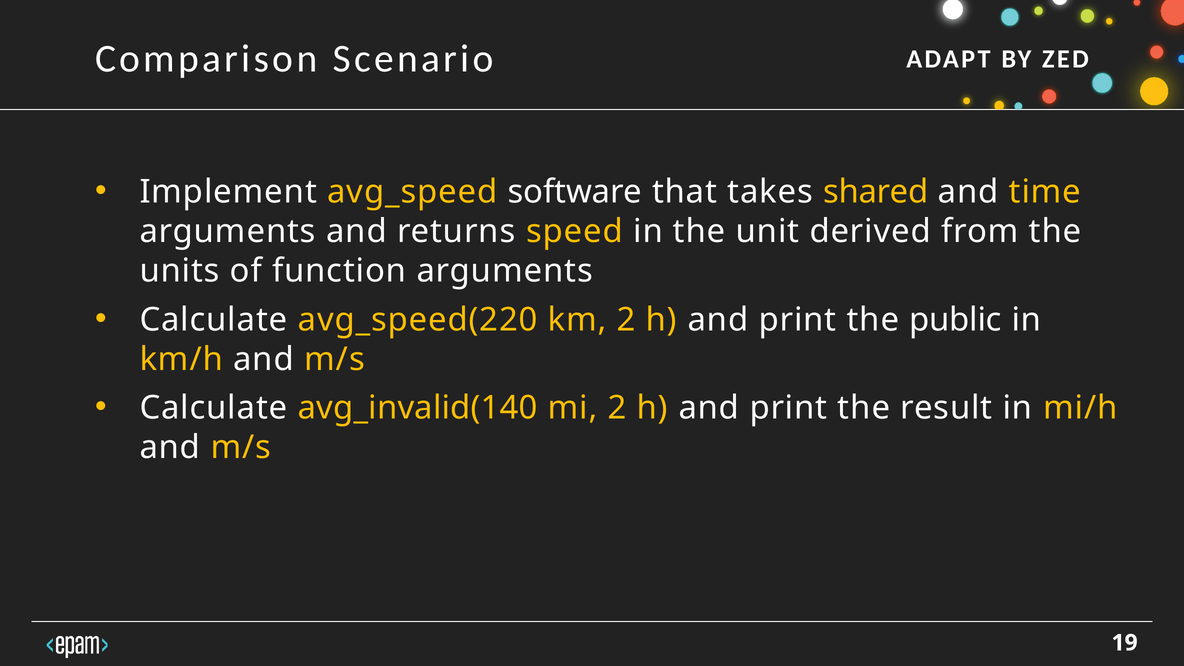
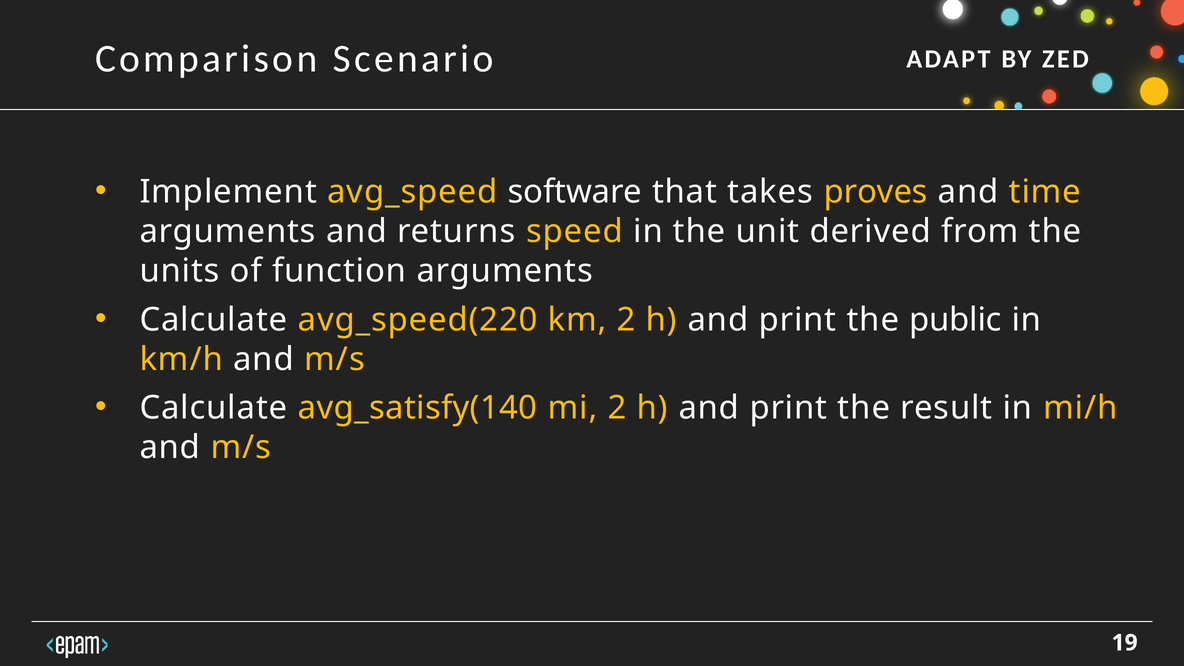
shared: shared -> proves (876, 192)
avg_invalid(140: avg_invalid(140 -> avg_satisfy(140 (418, 408)
